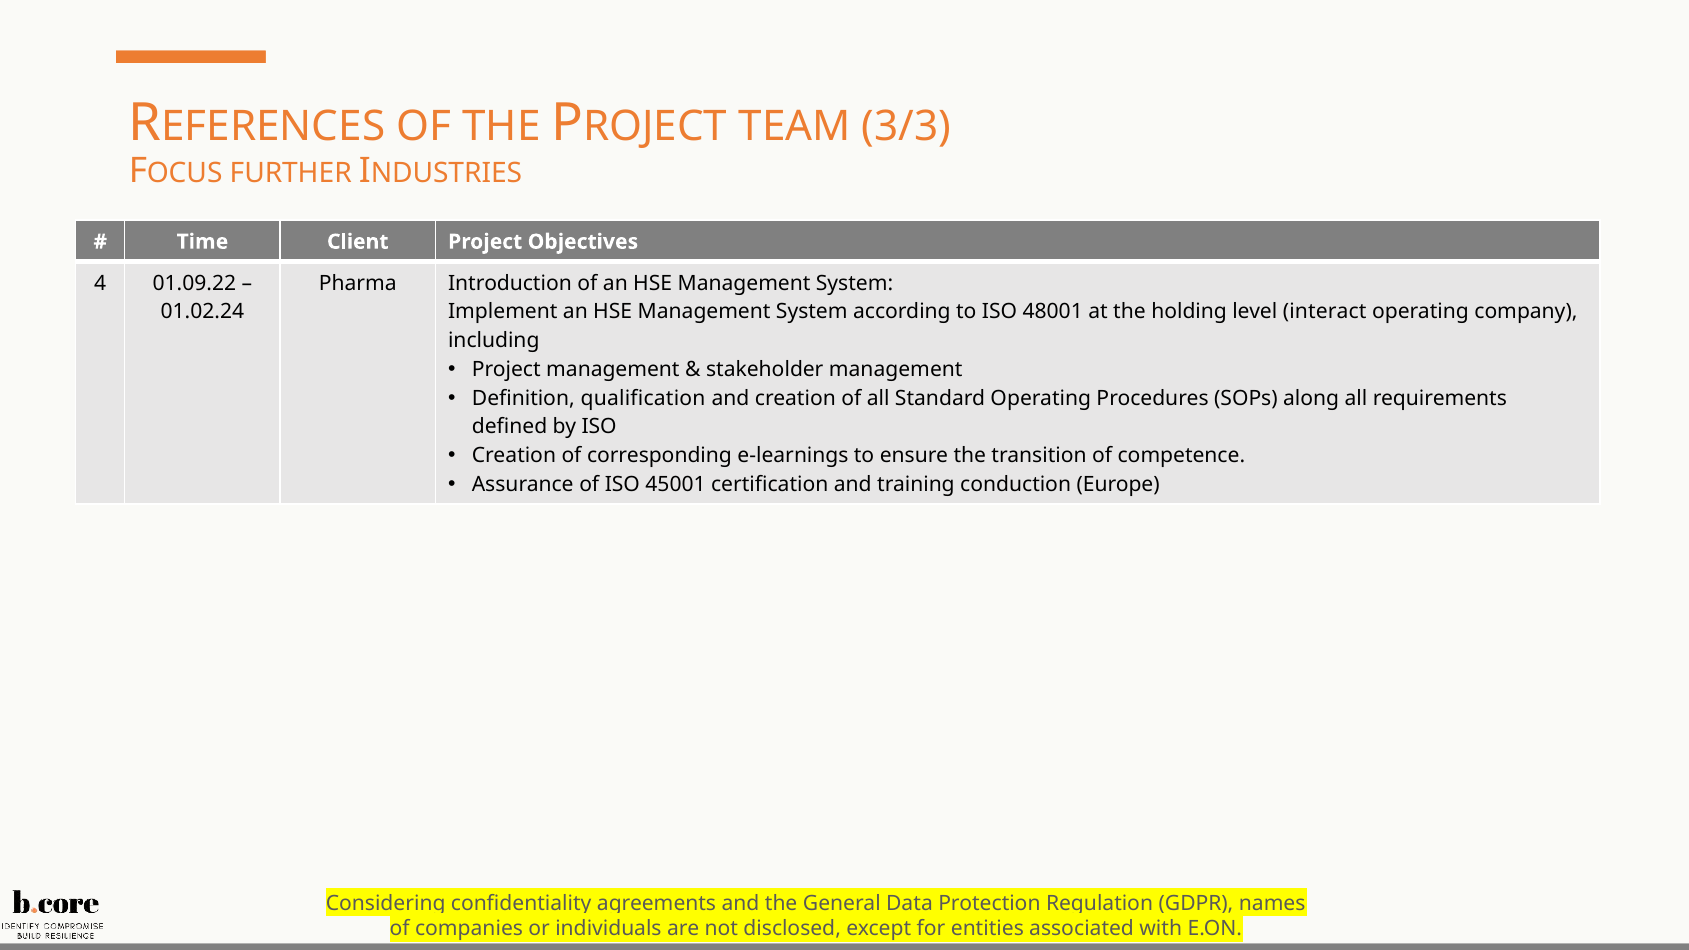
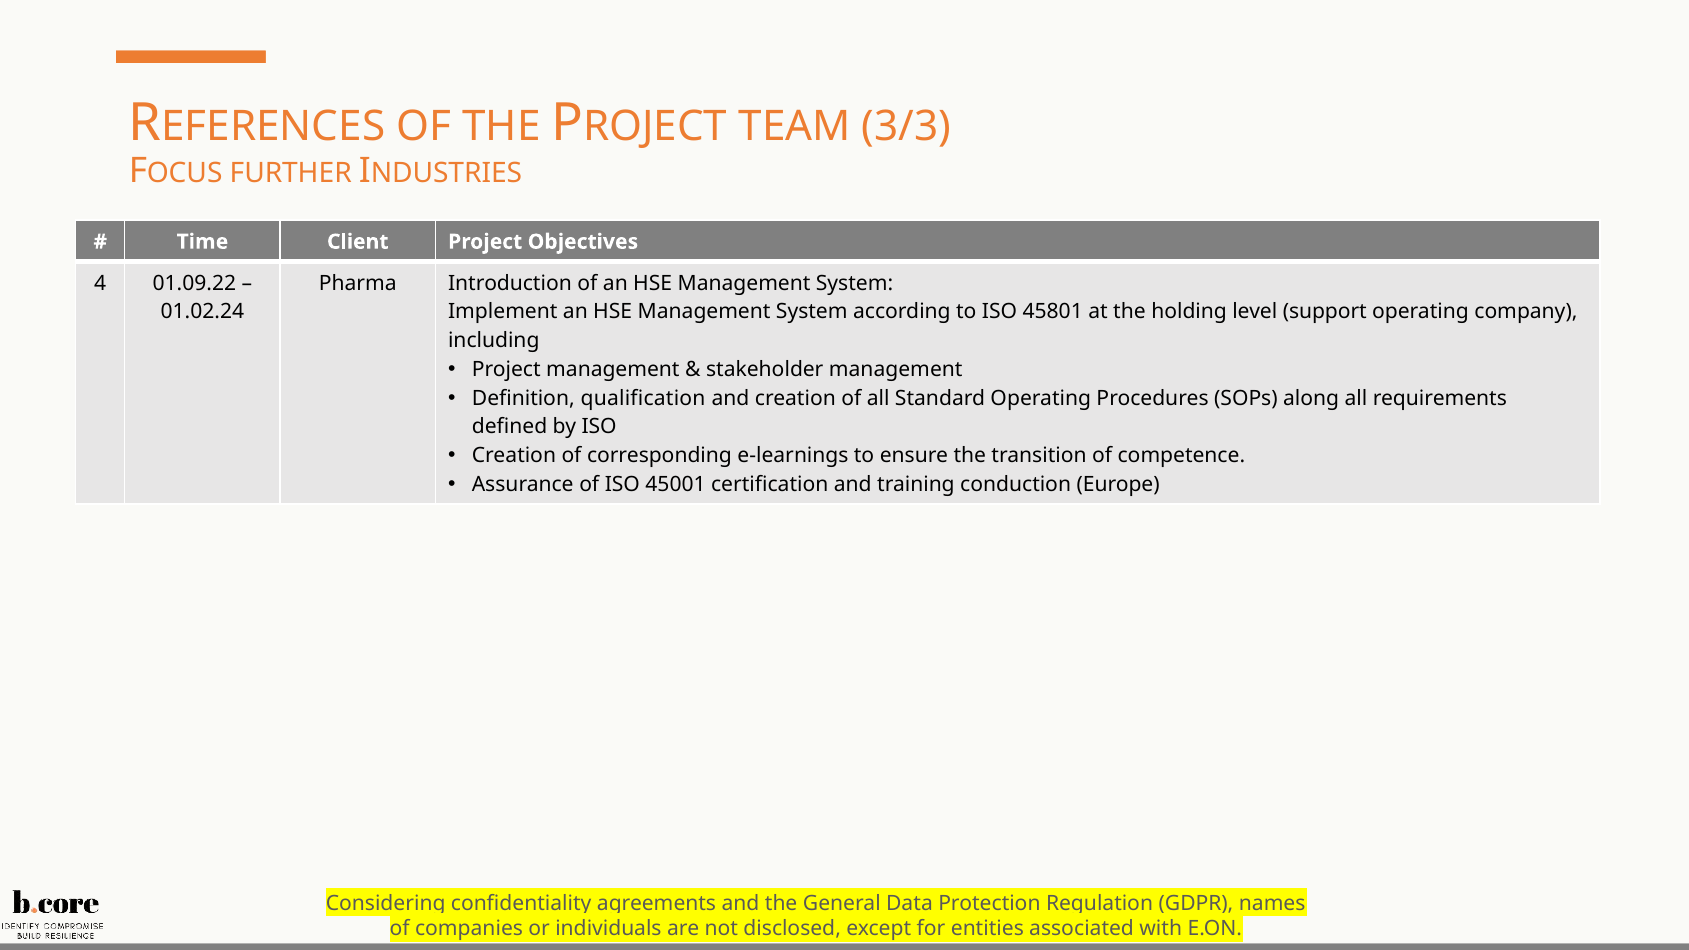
48001: 48001 -> 45801 (1053, 312)
interact: interact -> support (1325, 312)
